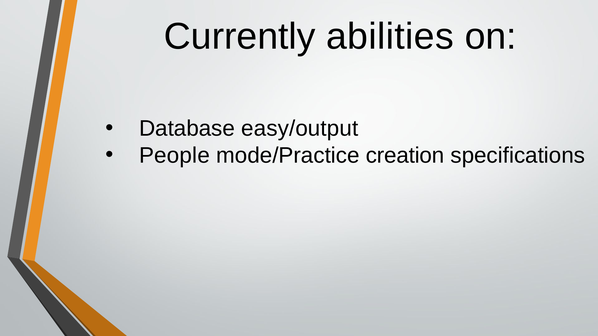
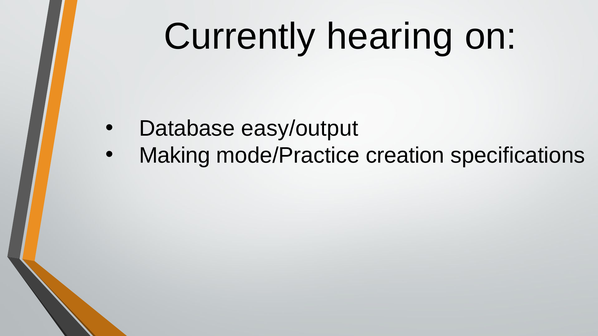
abilities: abilities -> hearing (390, 37)
People: People -> Making (175, 156)
